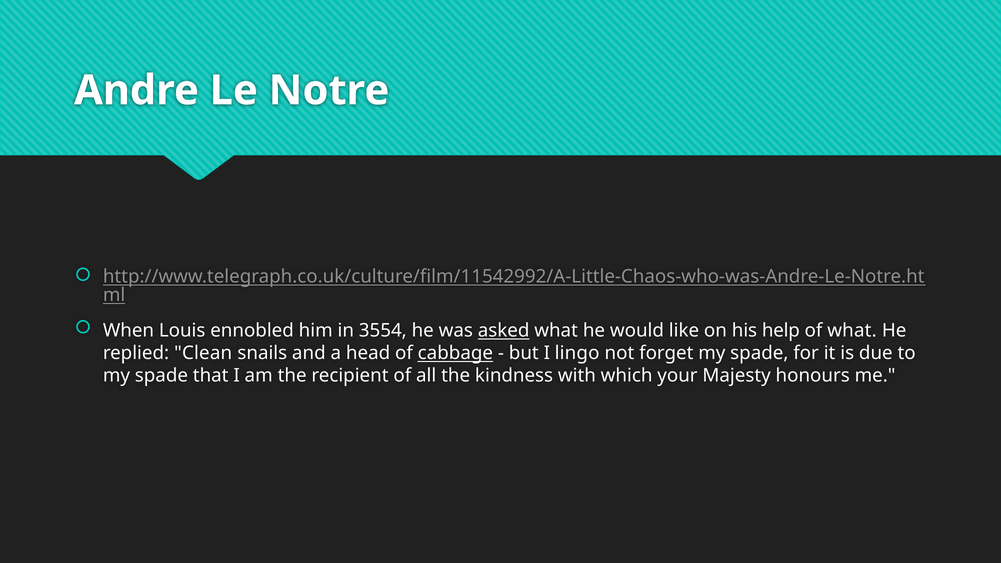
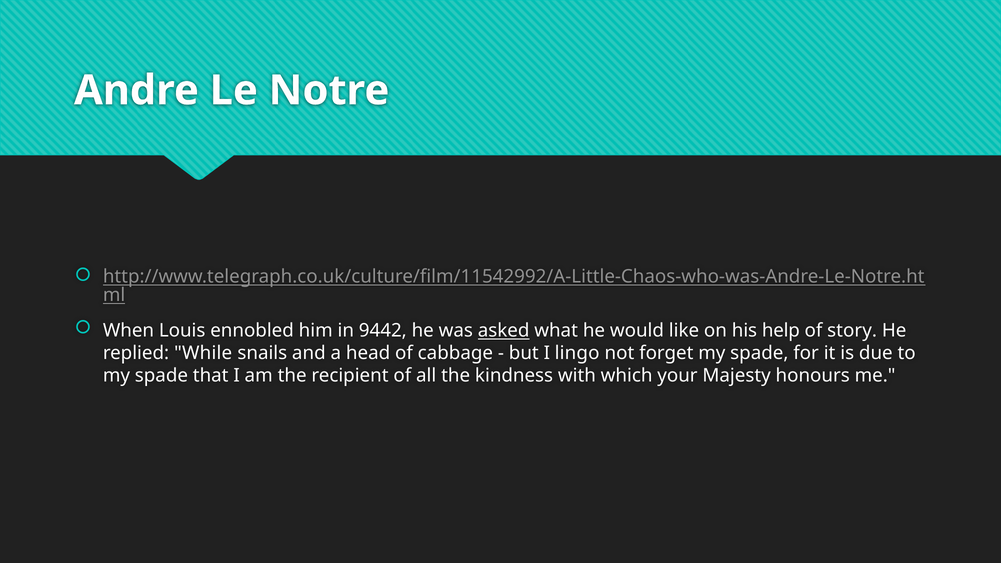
3554: 3554 -> 9442 (383, 331)
of what: what -> story (852, 331)
Clean: Clean -> While (203, 353)
cabbage underline: present -> none (455, 353)
